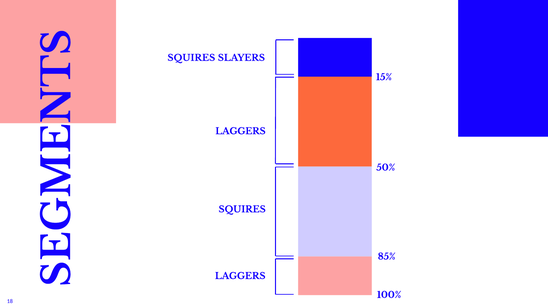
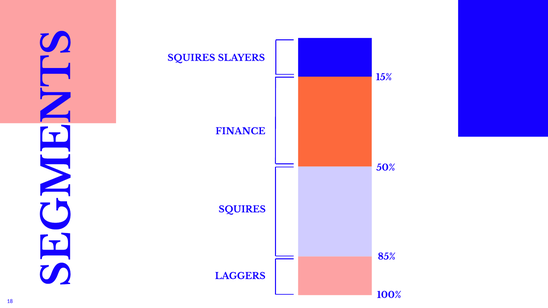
LAGGERS: LAGGERS -> FINANCE (240, 131)
